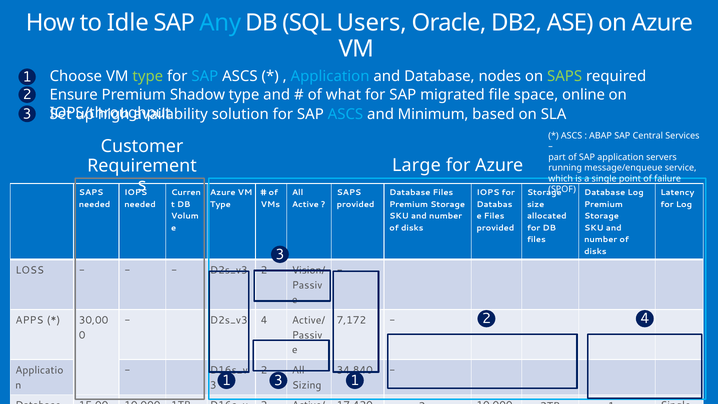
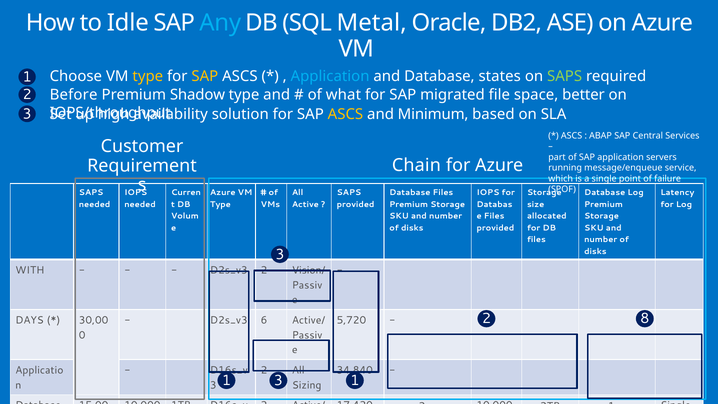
Users: Users -> Metal (372, 23)
type colour: light green -> yellow (148, 76)
SAP colour: light blue -> yellow (205, 76)
nodes: nodes -> states (500, 76)
Ensure: Ensure -> Before (74, 95)
online: online -> better (584, 95)
ASCS colour: light blue -> yellow (345, 114)
Large: Large -> Chain (416, 165)
LOSS: LOSS -> WITH (30, 270)
2 4: 4 -> 8 (645, 318)
APPS: APPS -> DAYS (30, 320)
4: 4 -> 6 (264, 320)
7,172: 7,172 -> 5,720 (351, 320)
